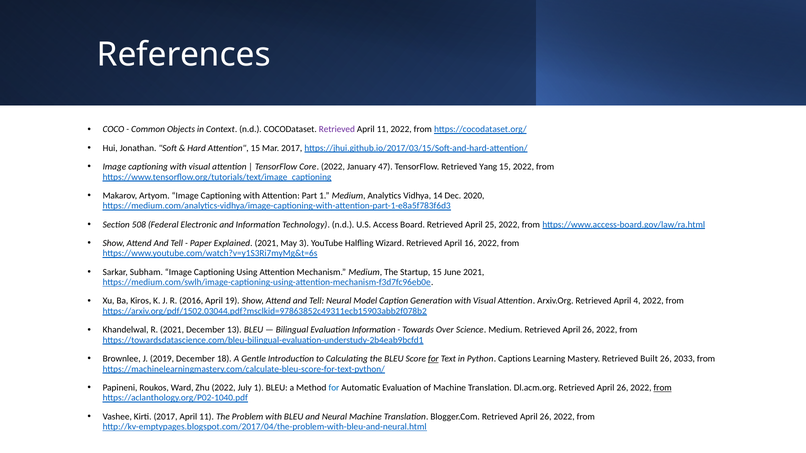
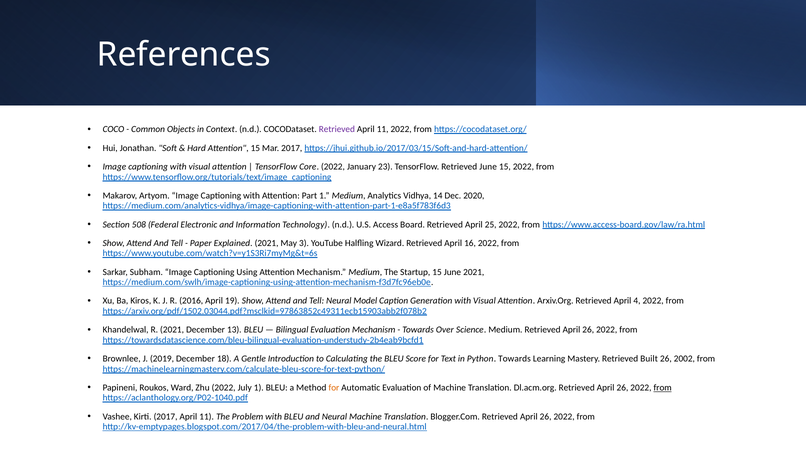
47: 47 -> 23 (385, 167)
Retrieved Yang: Yang -> June (488, 167)
Evaluation Information: Information -> Mechanism (374, 330)
for underline: present -> none (433, 359)
Python Captions: Captions -> Towards (514, 359)
2033: 2033 -> 2002 (684, 359)
for colour: blue -> orange (334, 388)
